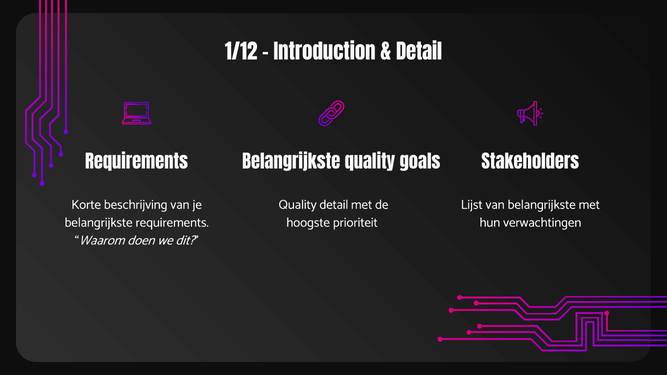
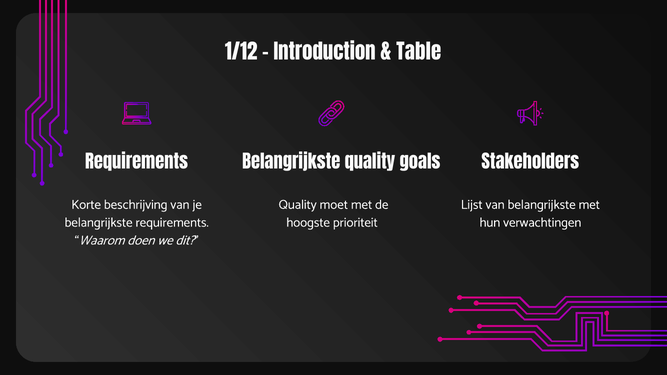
Detail: Detail -> Table (419, 53)
Quality detail: detail -> moet (334, 205)
